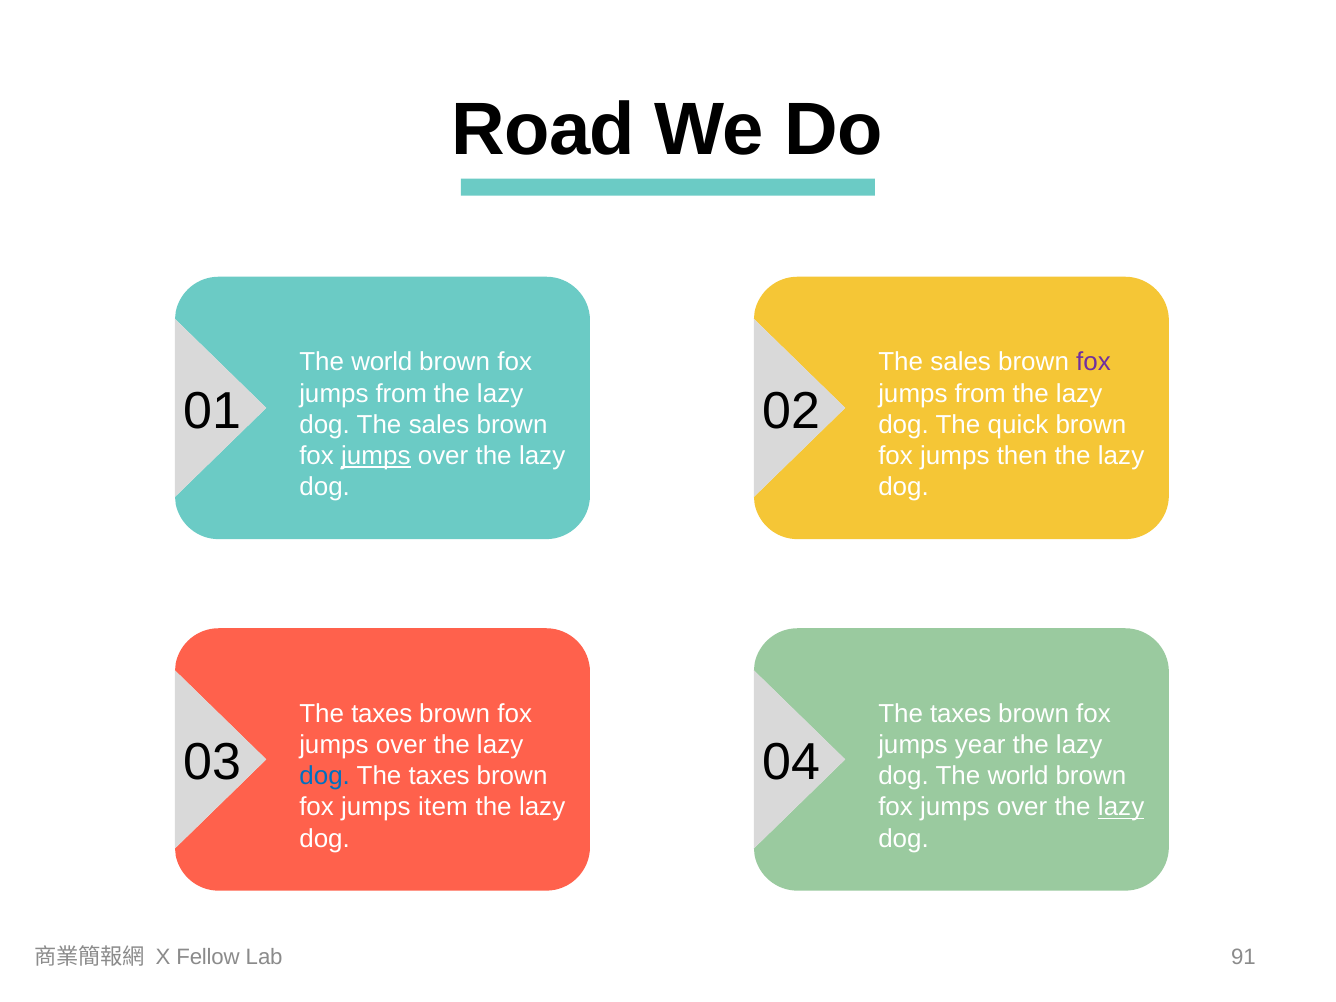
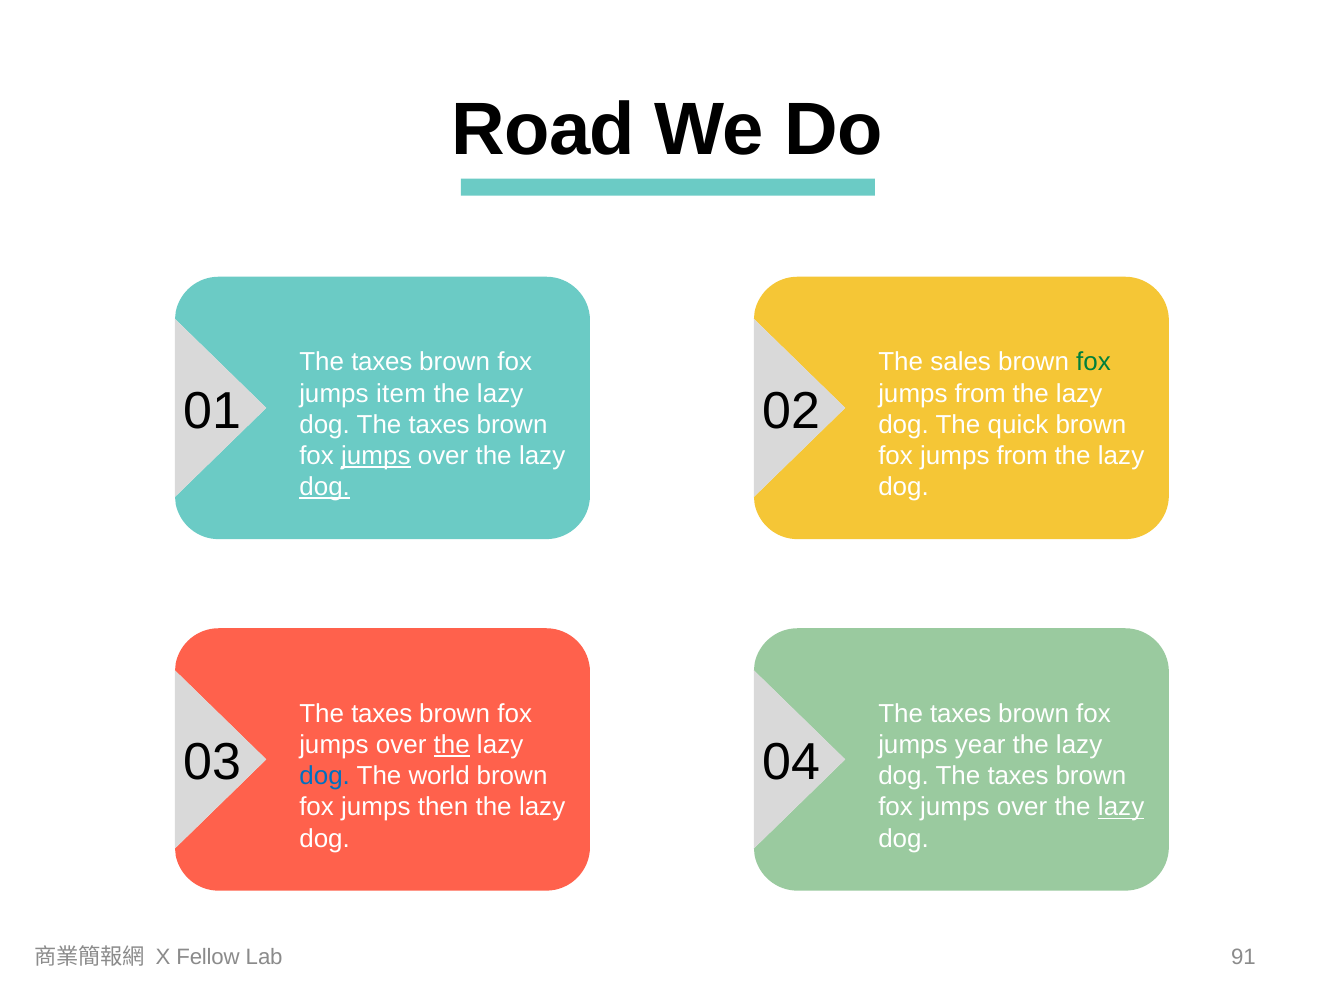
world: world -> taxes (382, 362)
fox colour: purple -> green (1094, 362)
from: from -> item (401, 393)
sales: sales -> taxes (439, 425)
then: then -> from (1022, 456)
dog underline: none -> present (325, 487)
the underline: none -> present (452, 745)
taxes: taxes -> world (439, 776)
world: world -> taxes (1018, 776)
item: item -> then (443, 807)
